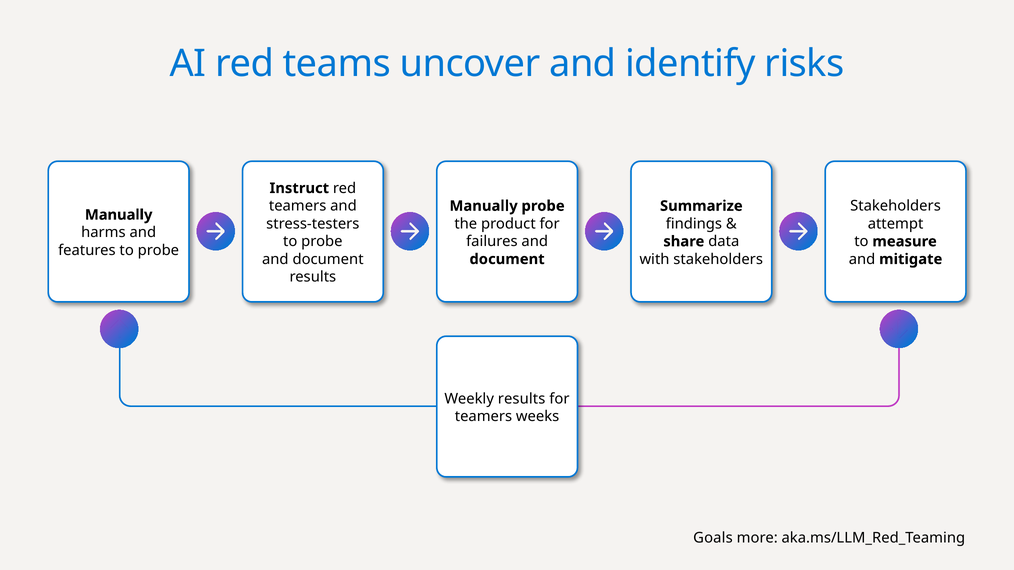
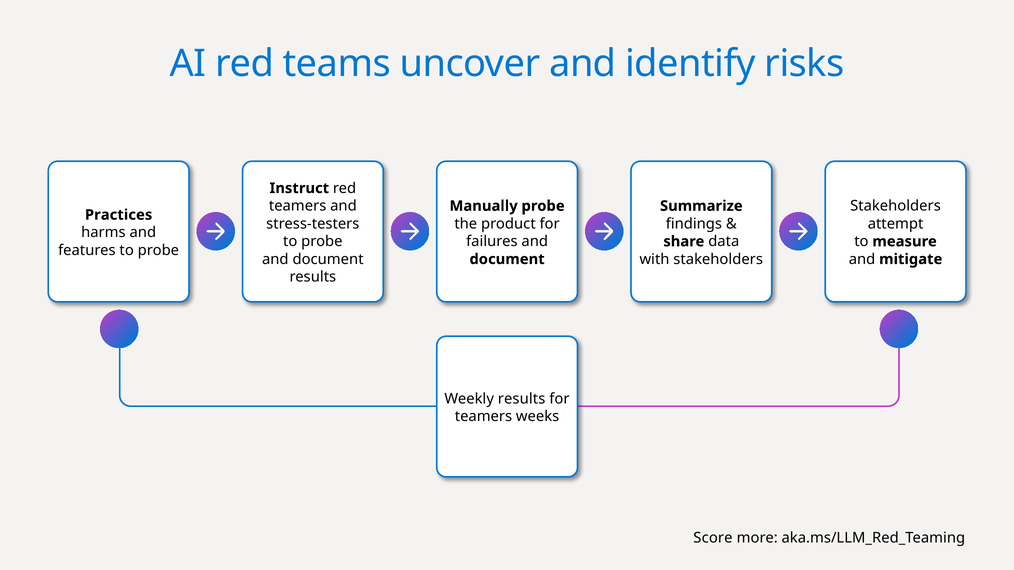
Manually: Manually -> Practices (119, 215)
Goals: Goals -> Score (713, 538)
